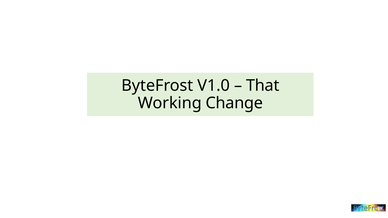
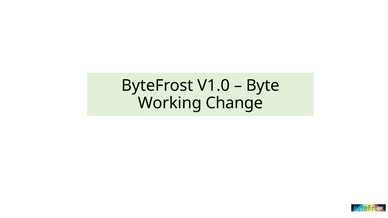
That: That -> Byte (263, 86)
